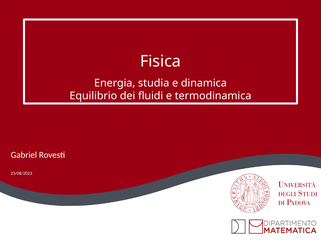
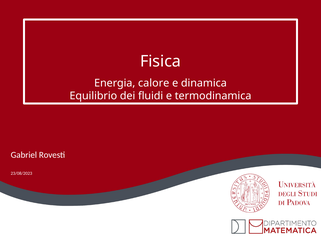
studia: studia -> calore (154, 83)
